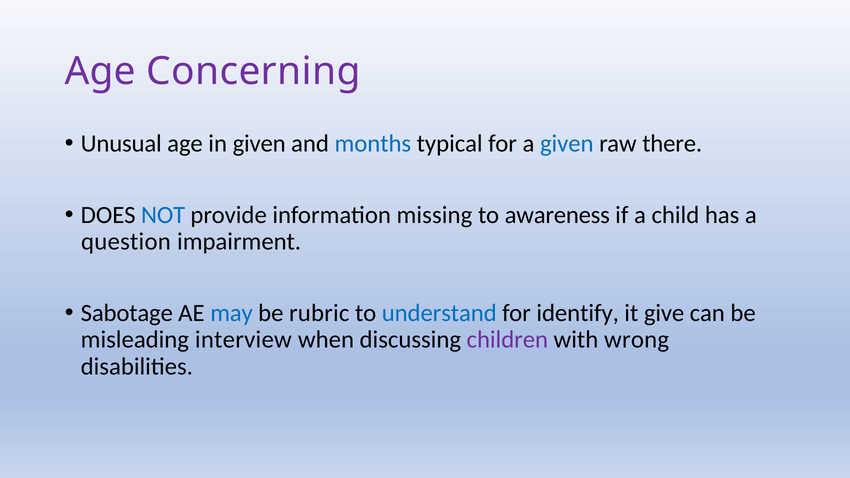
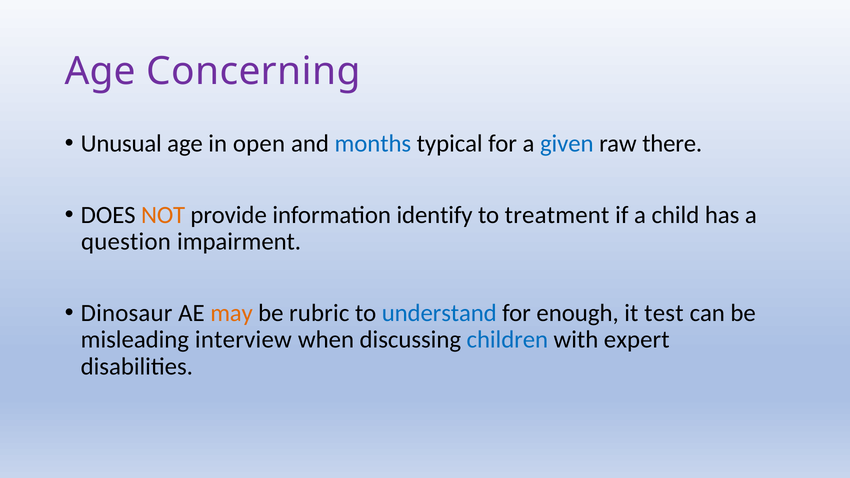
in given: given -> open (259, 144)
NOT colour: blue -> orange (163, 215)
missing: missing -> identify (435, 215)
awareness: awareness -> treatment (557, 215)
Sabotage: Sabotage -> Dinosaur (127, 313)
may colour: blue -> orange (232, 313)
identify: identify -> enough (578, 313)
give: give -> test (664, 313)
children colour: purple -> blue (507, 340)
wrong: wrong -> expert (637, 340)
